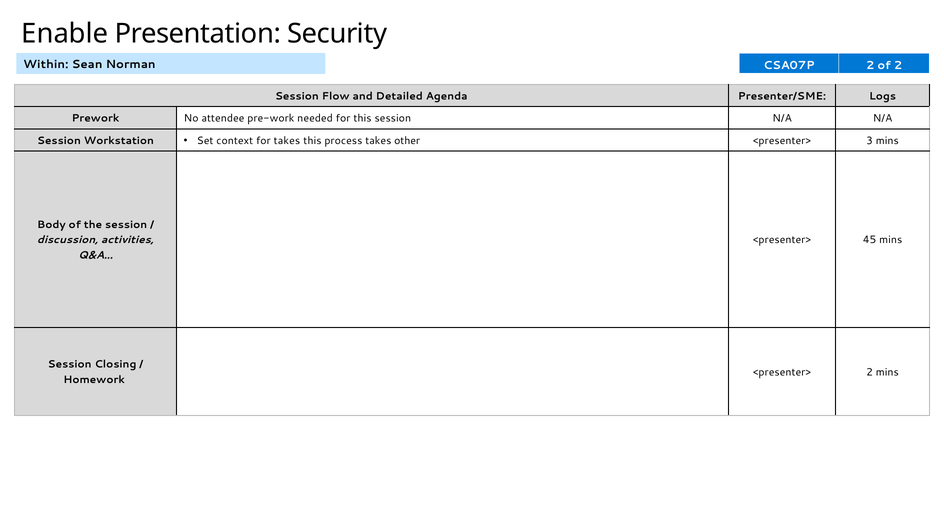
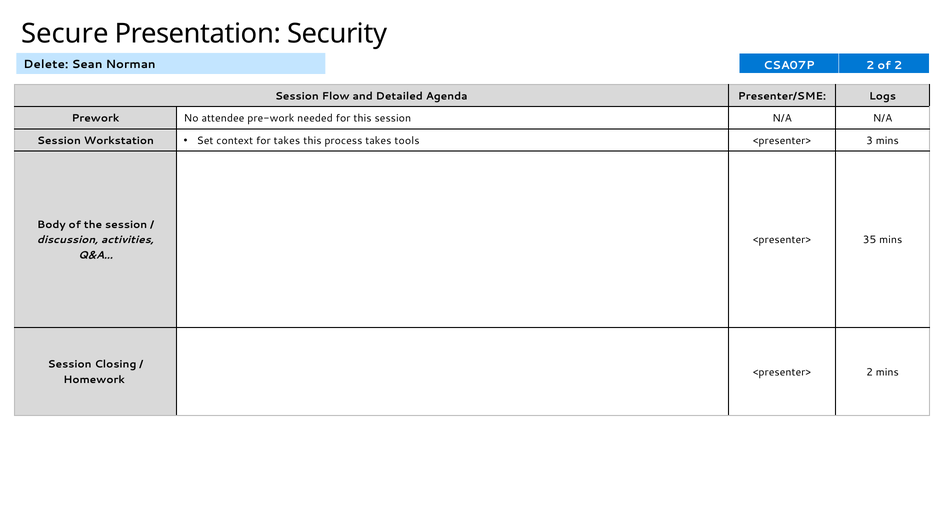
Enable: Enable -> Secure (65, 34)
Within: Within -> Delete (46, 64)
other: other -> tools (407, 141)
45: 45 -> 35 (870, 240)
